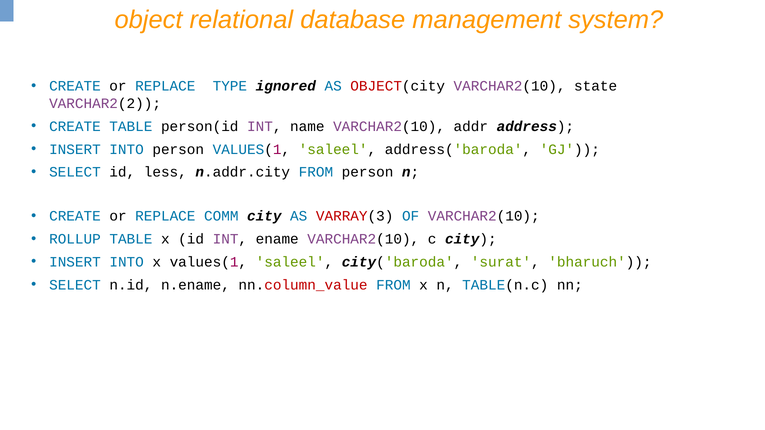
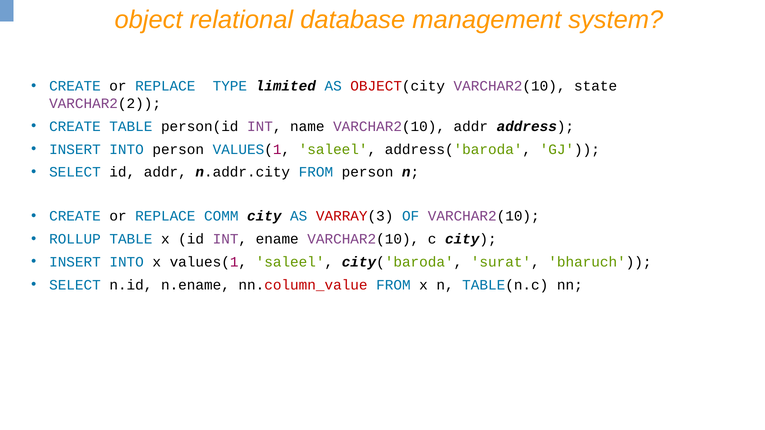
ignored: ignored -> limited (286, 86)
id less: less -> addr (165, 172)
